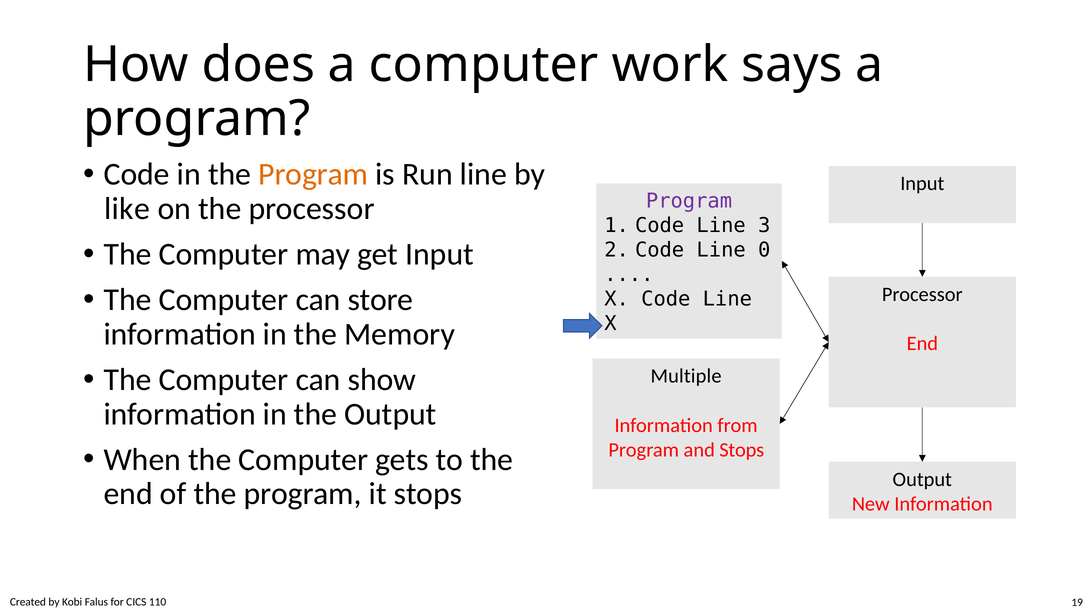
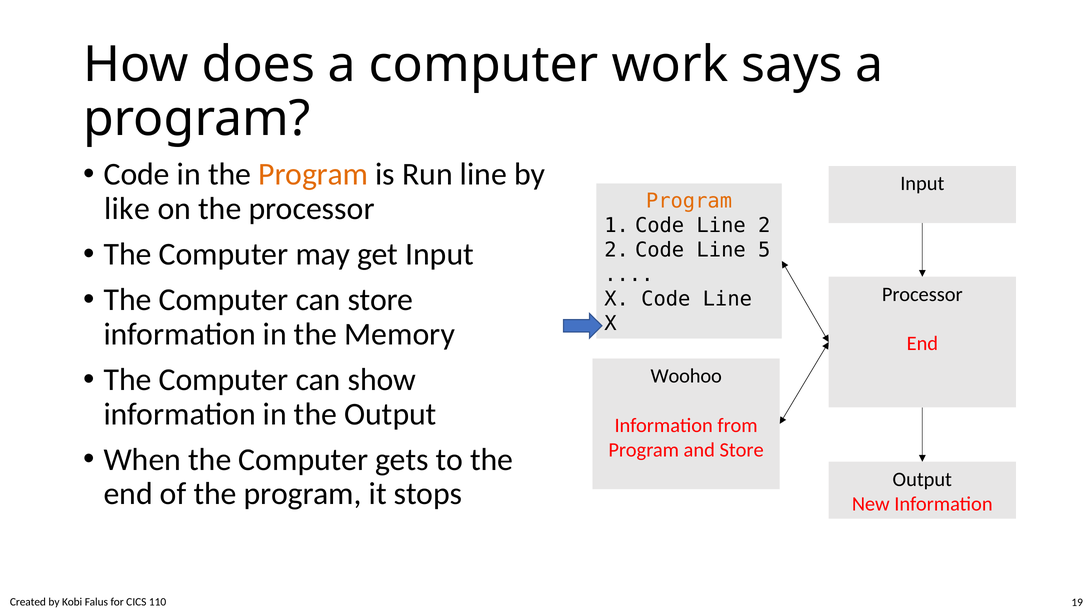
Program colour: purple -> orange (689, 201)
Line 3: 3 -> 2 (764, 226)
0: 0 -> 5 (764, 250)
Multiple: Multiple -> Woohoo (686, 377)
and Stops: Stops -> Store (742, 450)
